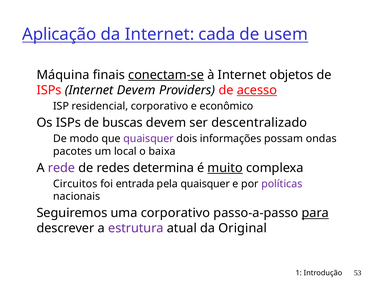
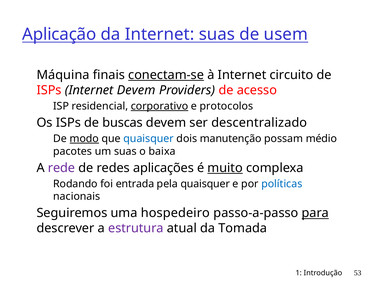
Internet cada: cada -> suas (217, 34)
objetos: objetos -> circuito (292, 75)
acesso underline: present -> none (257, 90)
corporativo underline: none -> present (160, 106)
econômico: econômico -> protocolos (226, 106)
modo underline: none -> present (84, 139)
quaisquer colour: purple -> blue (149, 139)
informações: informações -> manutenção (231, 139)
ondas: ondas -> médio (321, 139)
um local: local -> suas (125, 152)
determina: determina -> aplicações (163, 168)
Circuitos: Circuitos -> Rodando (75, 184)
políticas colour: purple -> blue (282, 184)
uma corporativo: corporativo -> hospedeiro (175, 214)
Original: Original -> Tomada (243, 229)
